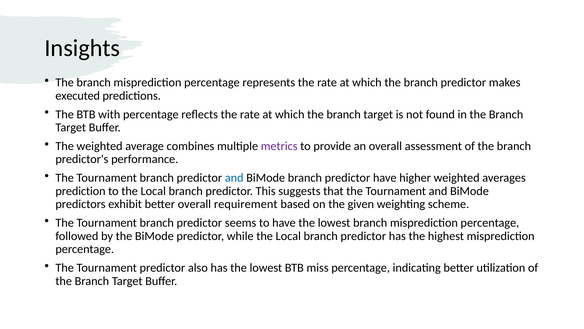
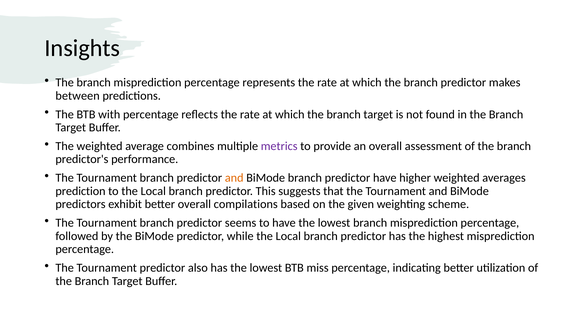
executed: executed -> between (78, 96)
and colour: blue -> orange (234, 178)
requirement: requirement -> compilations (246, 204)
